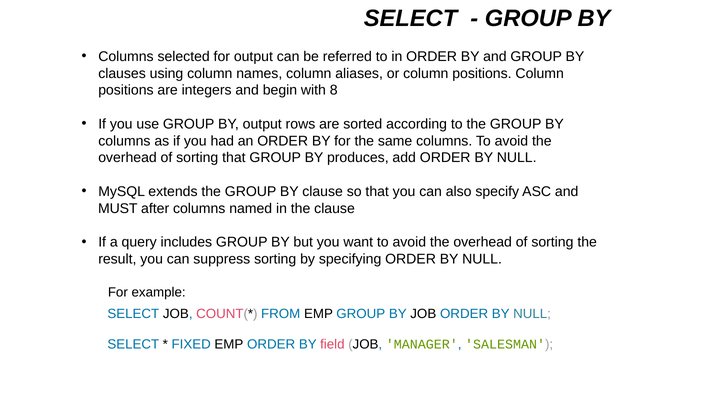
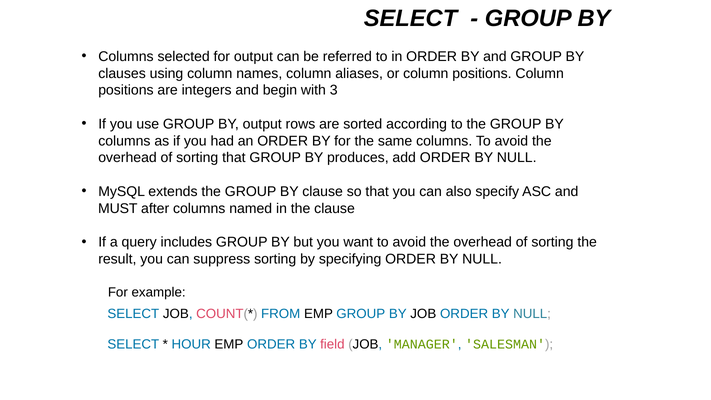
8: 8 -> 3 (334, 90)
FIXED: FIXED -> HOUR (191, 344)
